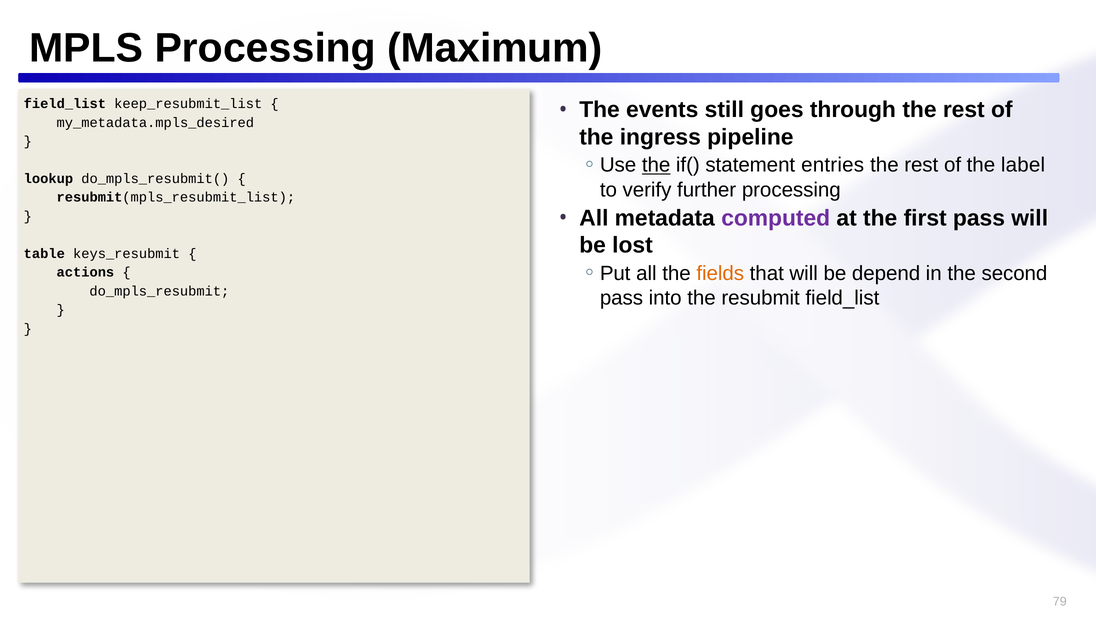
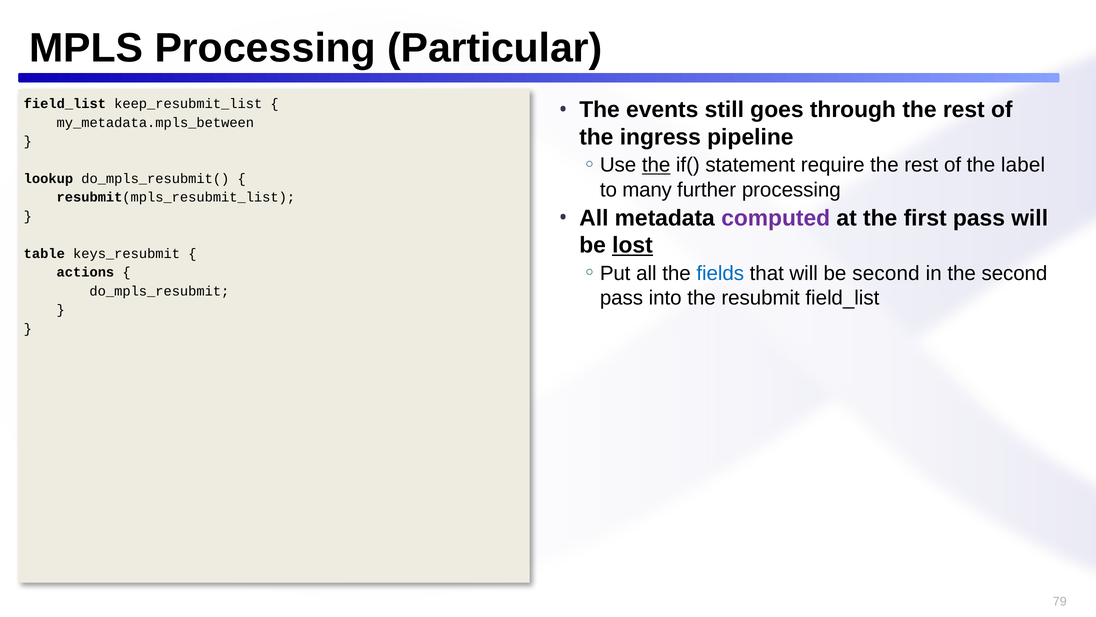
Maximum: Maximum -> Particular (495, 48)
my_metadata.mpls_desired: my_metadata.mpls_desired -> my_metadata.mpls_between (155, 122)
entries: entries -> require (833, 165)
verify: verify -> many (647, 190)
lost underline: none -> present (632, 245)
fields colour: orange -> blue (720, 273)
be depend: depend -> second (886, 273)
